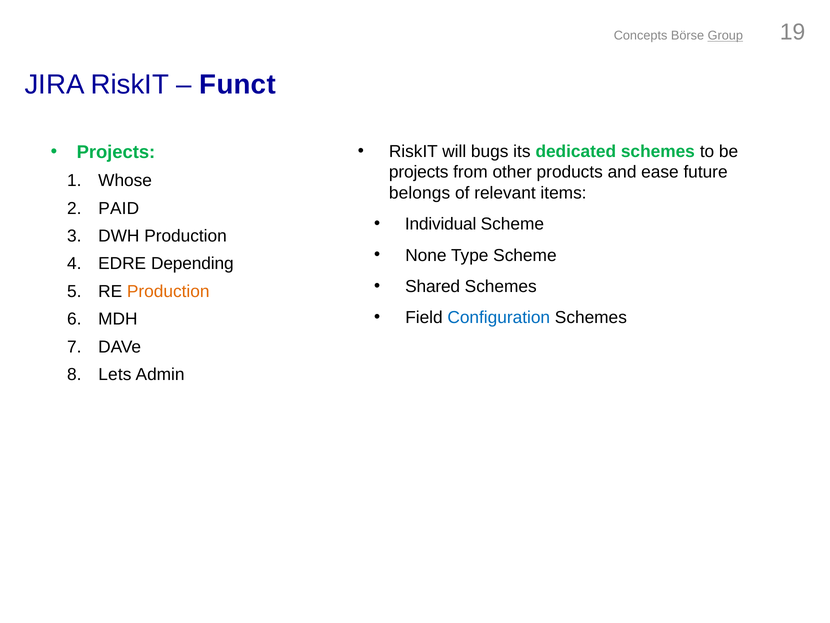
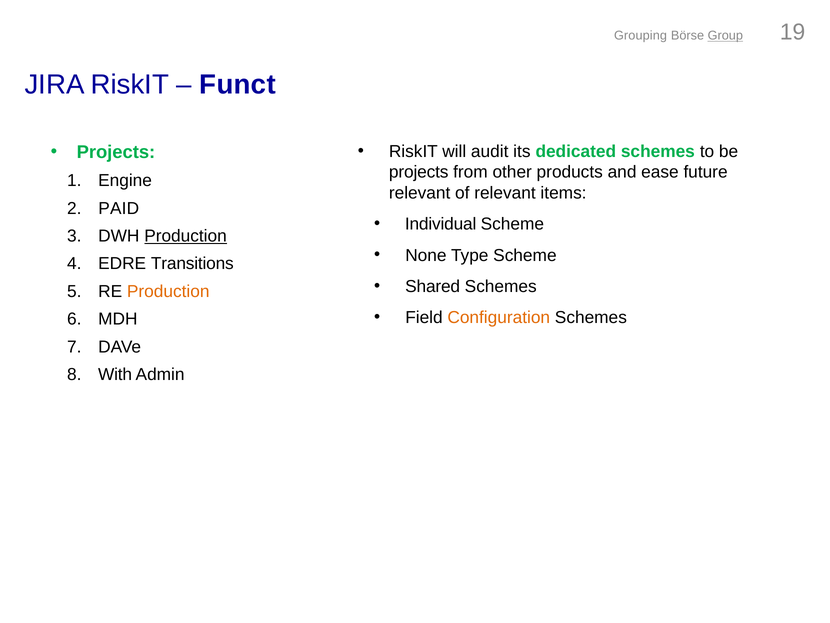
Concepts: Concepts -> Grouping (641, 36)
bugs: bugs -> audit (490, 151)
Whose: Whose -> Engine (125, 180)
belongs: belongs -> relevant (420, 193)
Production underline: none -> present (186, 236)
Depending: Depending -> Transitions (192, 264)
Configuration colour: blue -> orange (499, 317)
Lets: Lets -> With (115, 374)
